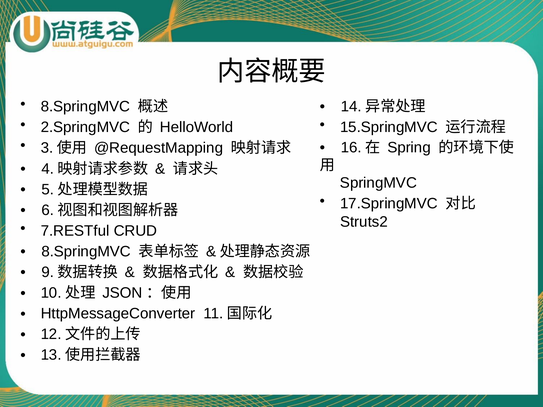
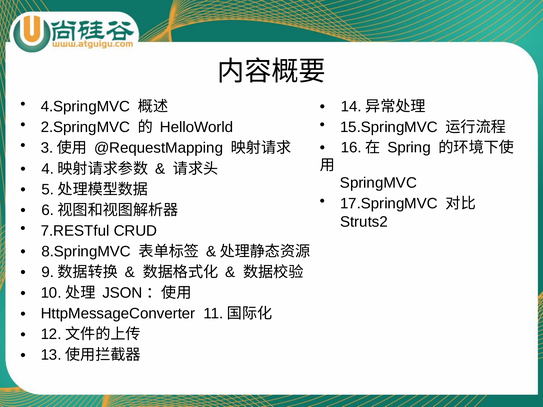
8.SpringMVC: 8.SpringMVC -> 4.SpringMVC (85, 107)
